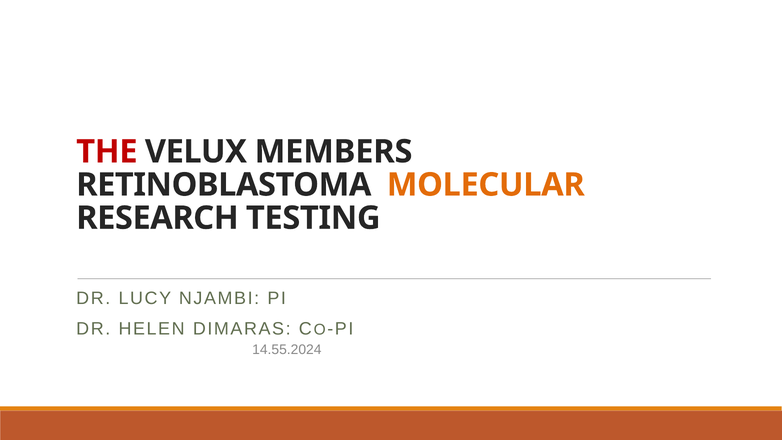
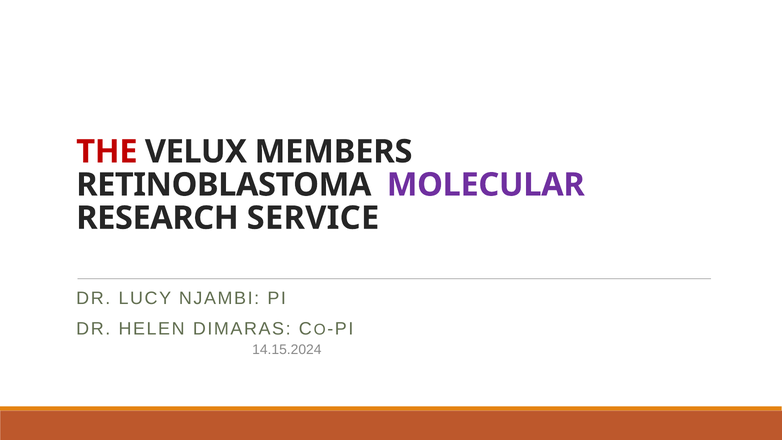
MOLECULAR colour: orange -> purple (486, 185)
TESTING: TESTING -> SERVICE (313, 218)
14.55.2024: 14.55.2024 -> 14.15.2024 (287, 349)
